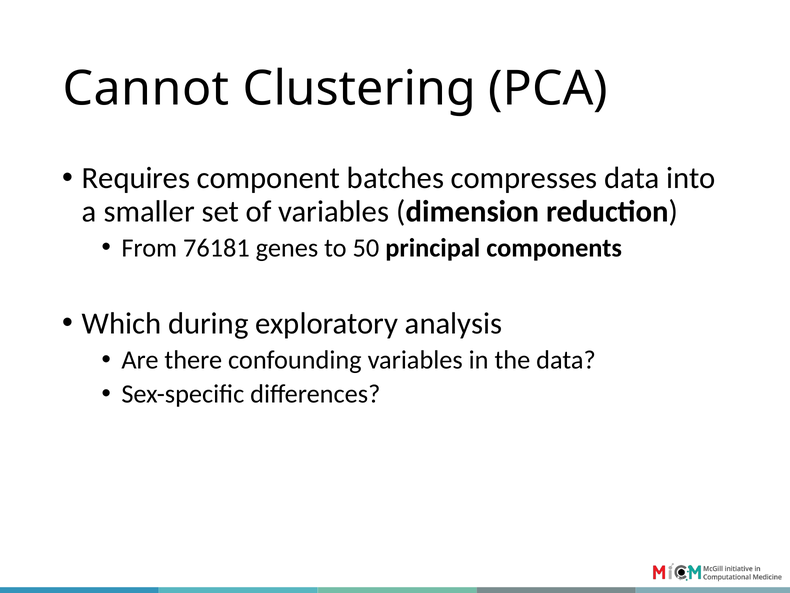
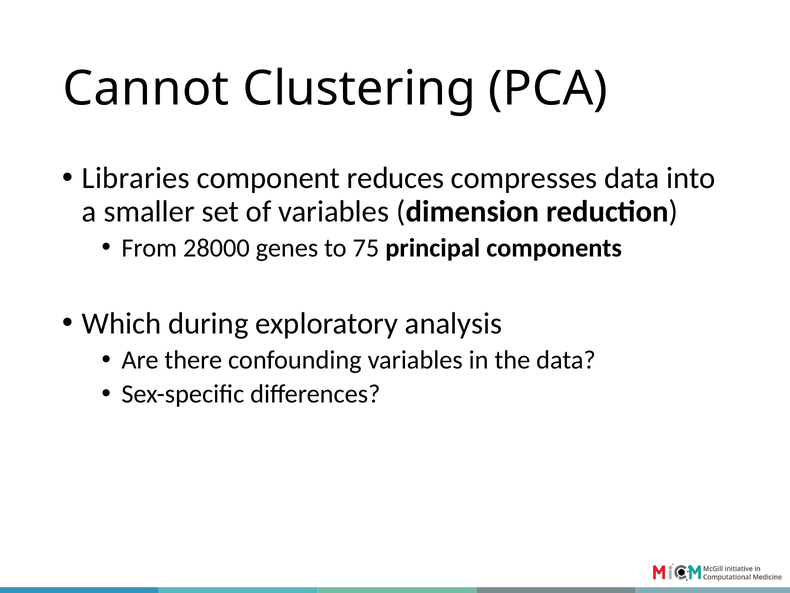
Requires: Requires -> Libraries (136, 178)
batches: batches -> reduces (396, 178)
76181: 76181 -> 28000 (216, 248)
50: 50 -> 75 (366, 248)
